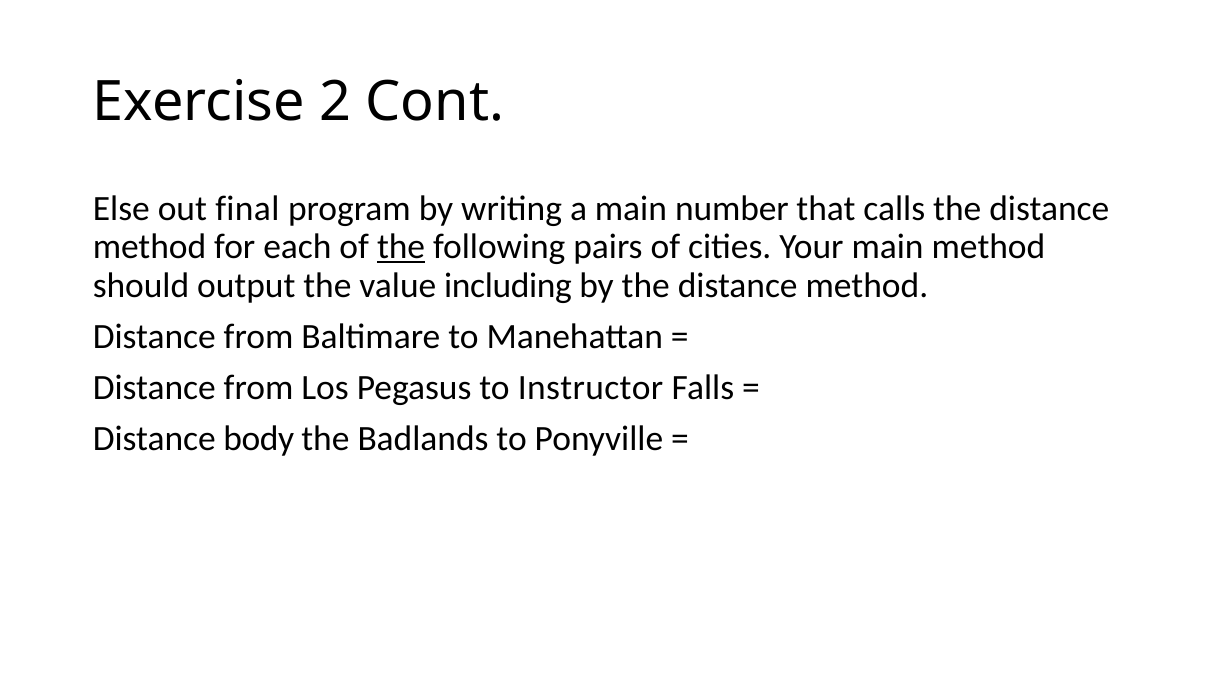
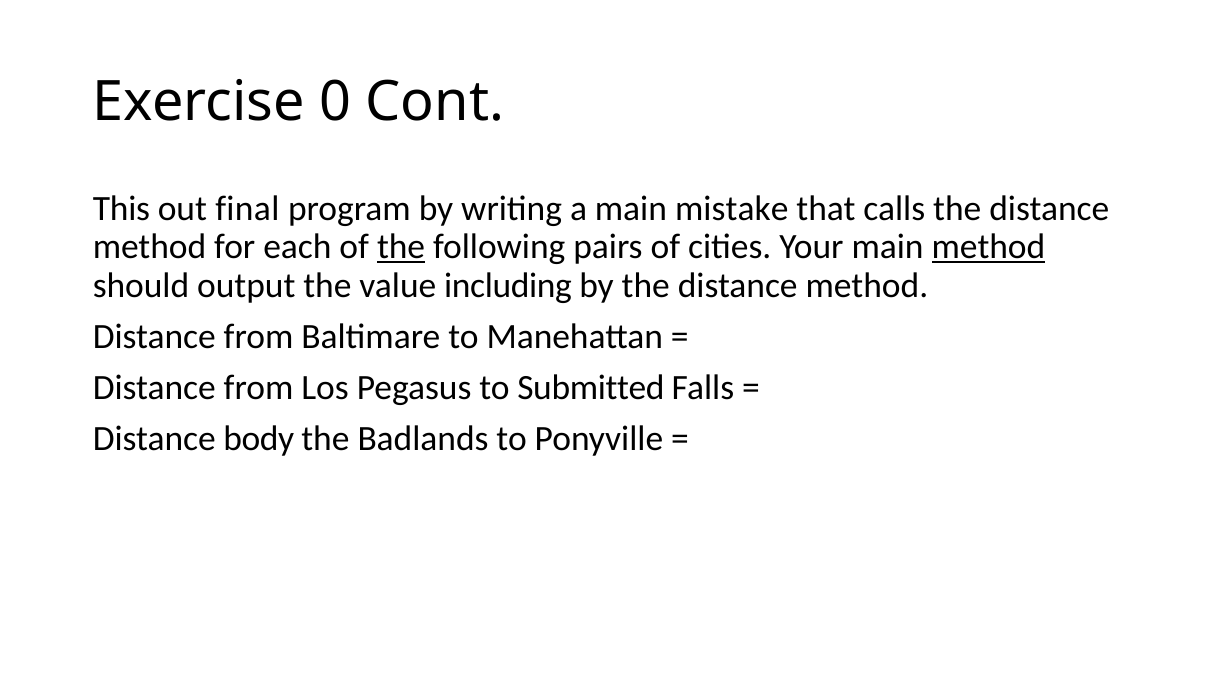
2: 2 -> 0 (335, 102)
Else: Else -> This (121, 209)
number: number -> mistake (732, 209)
method underline: none -> present (988, 247)
Instructor: Instructor -> Submitted (591, 387)
